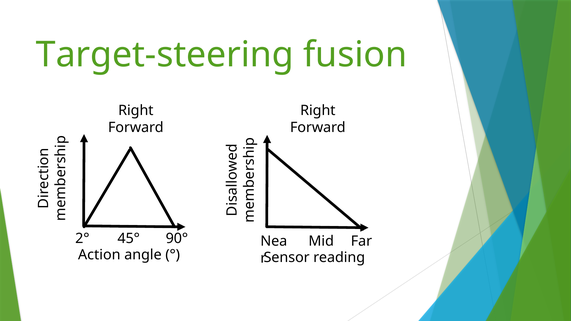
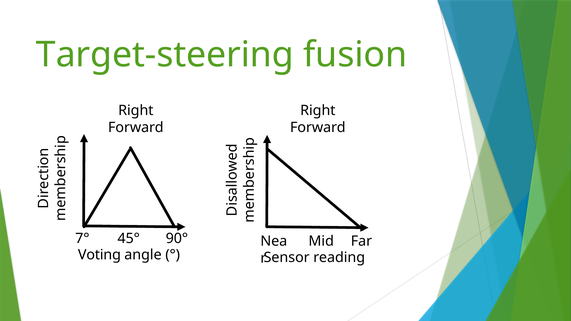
2°: 2° -> 7° (82, 239)
Action: Action -> Voting (99, 255)
